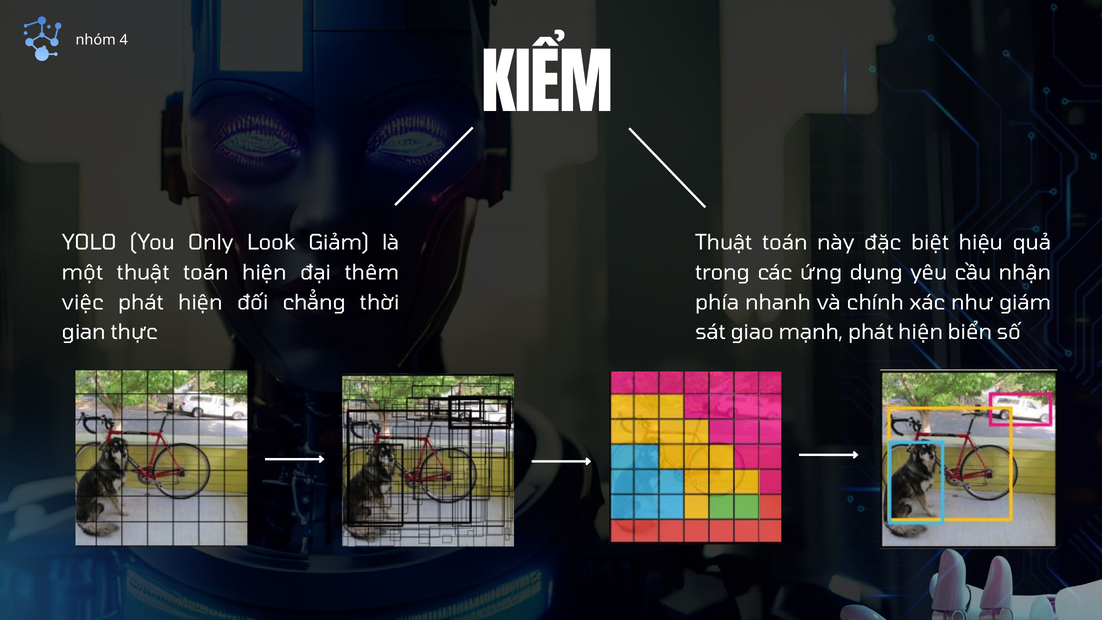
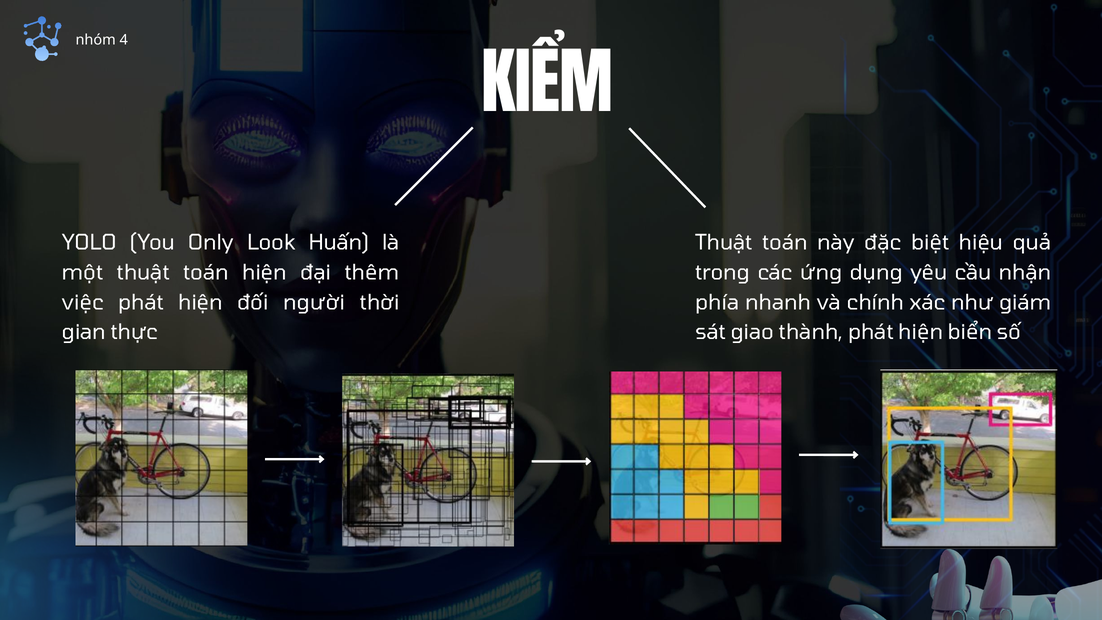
Giảm: Giảm -> Huấn (339, 243)
chẳng: chẳng -> người (314, 302)
mạnh: mạnh -> thành (811, 332)
